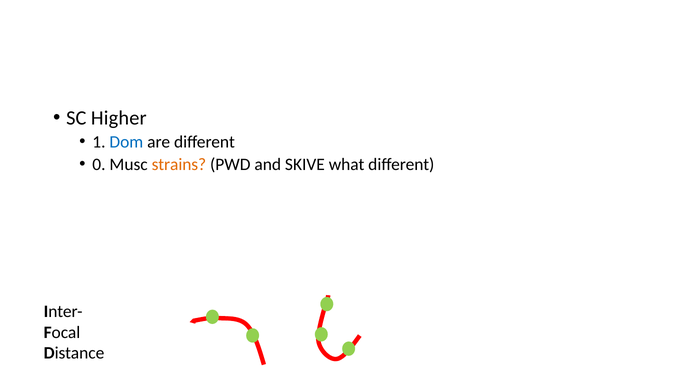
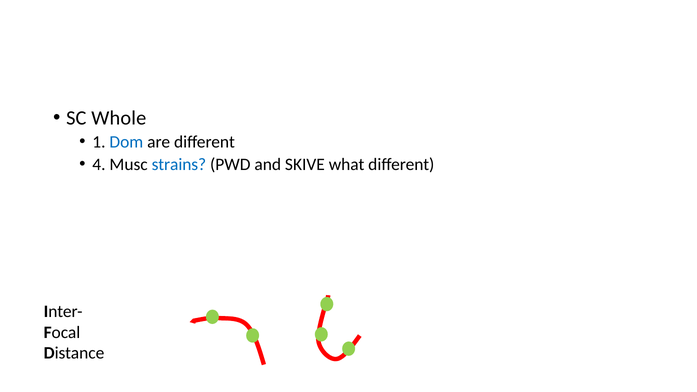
Higher: Higher -> Whole (119, 118)
0: 0 -> 4 (99, 164)
strains colour: orange -> blue (179, 164)
